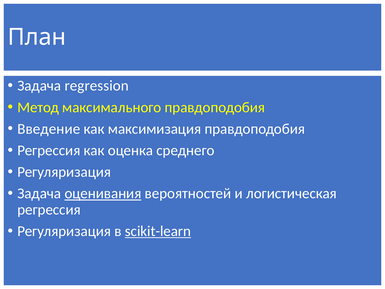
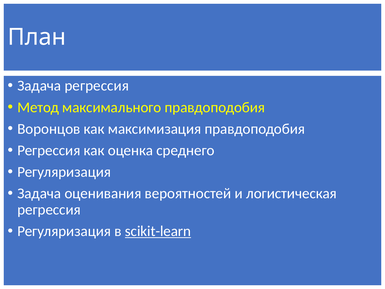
Задача regression: regression -> регрессия (97, 86)
Введение: Введение -> Воронцов (49, 129)
оценивания underline: present -> none (103, 193)
